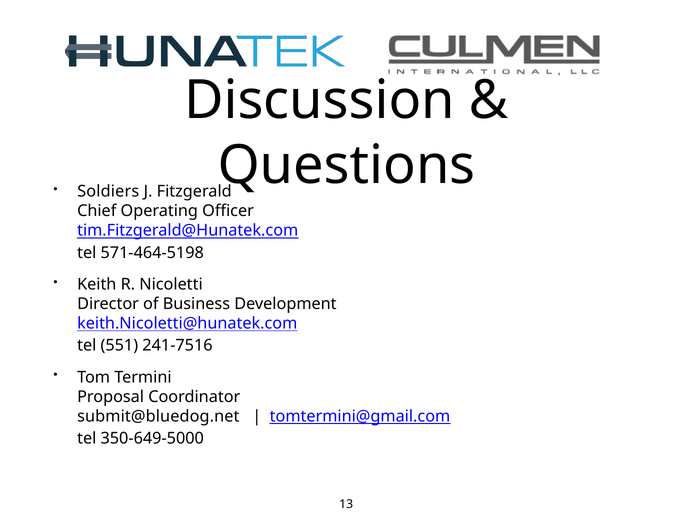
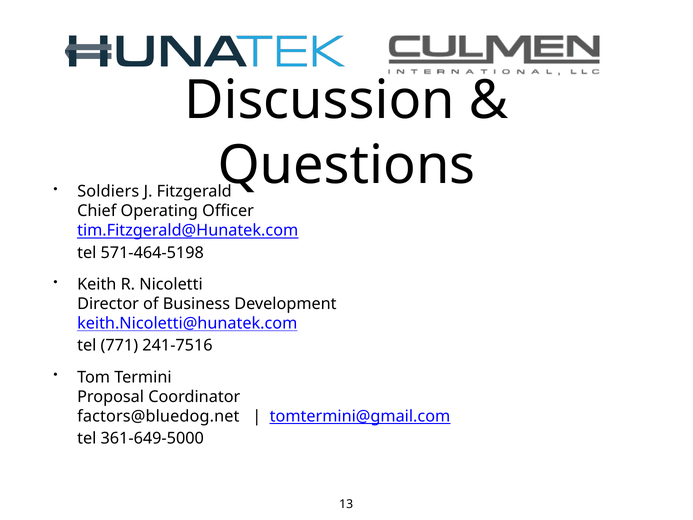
551: 551 -> 771 (119, 345)
submit@bluedog.net: submit@bluedog.net -> factors@bluedog.net (158, 416)
350-649-5000: 350-649-5000 -> 361-649-5000 (152, 438)
